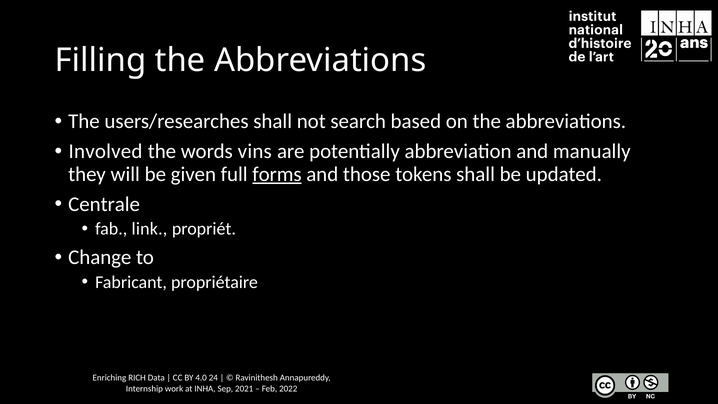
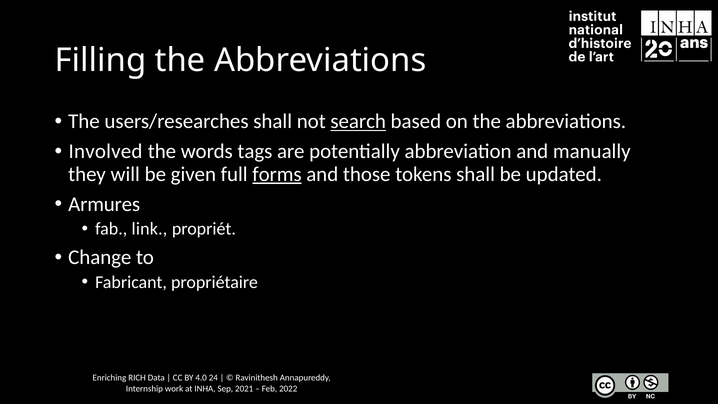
search underline: none -> present (358, 121)
vins: vins -> tags (255, 151)
Centrale: Centrale -> Armures (104, 204)
